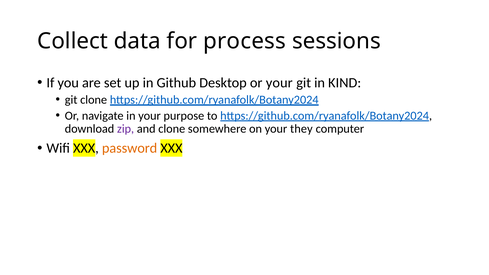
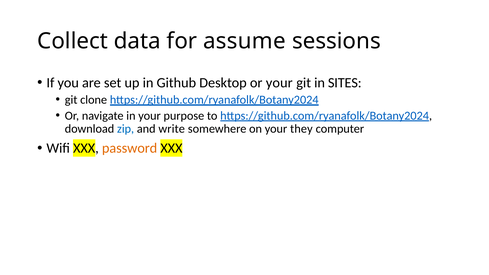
process: process -> assume (244, 41)
KIND: KIND -> SITES (345, 83)
zip colour: purple -> blue (126, 129)
and clone: clone -> write (172, 129)
